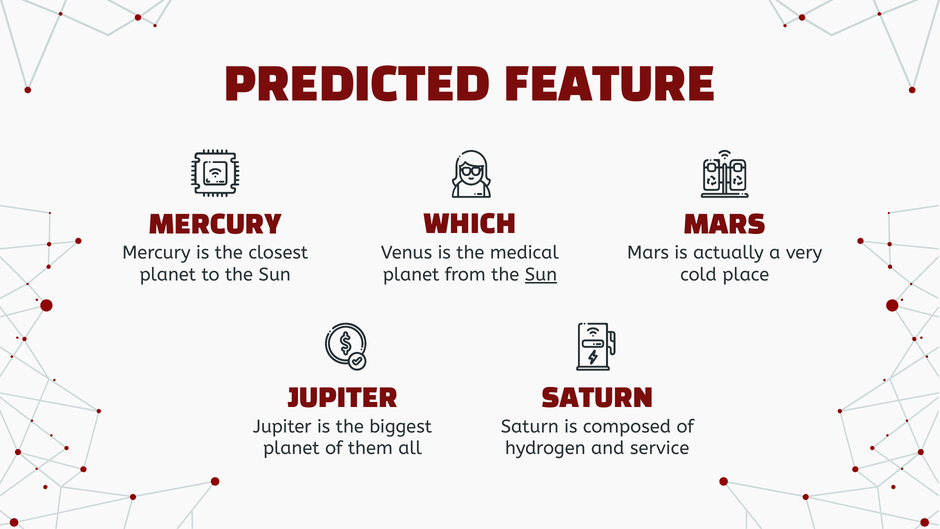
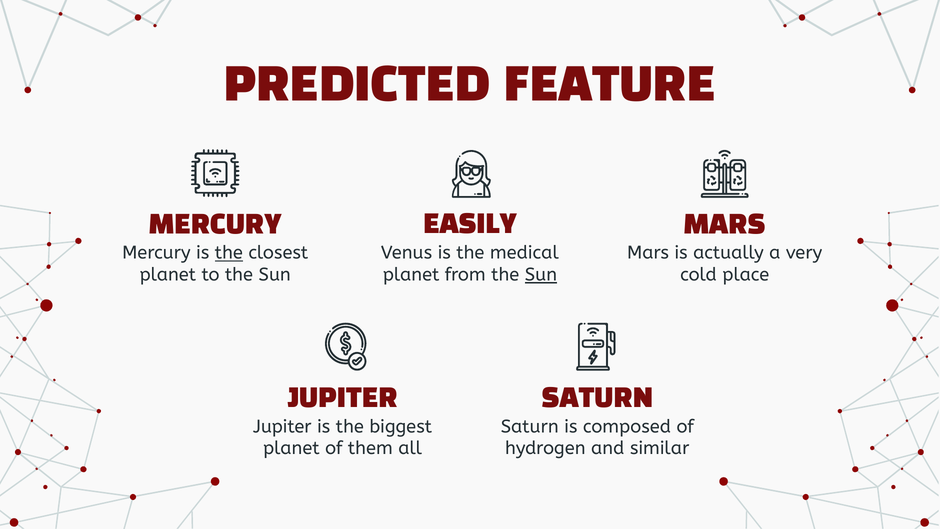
WHICH: WHICH -> EASILY (470, 224)
the underline: none -> present (229, 253)
service: service -> similar (660, 448)
